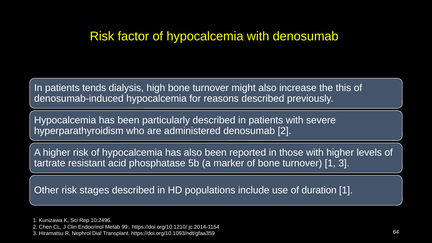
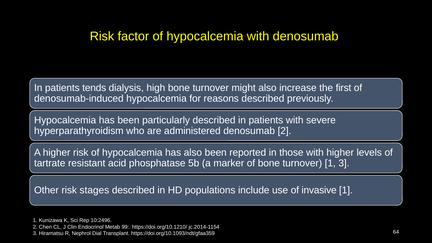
this: this -> first (343, 88)
duration: duration -> invasive (319, 190)
